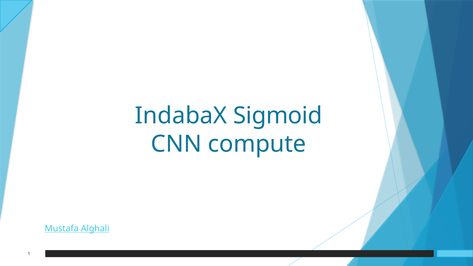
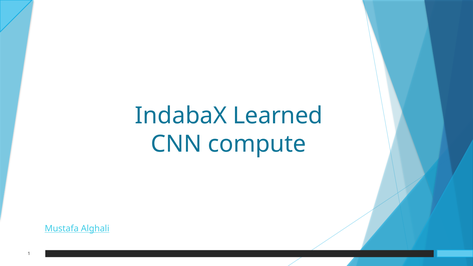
Sigmoid: Sigmoid -> Learned (278, 116)
